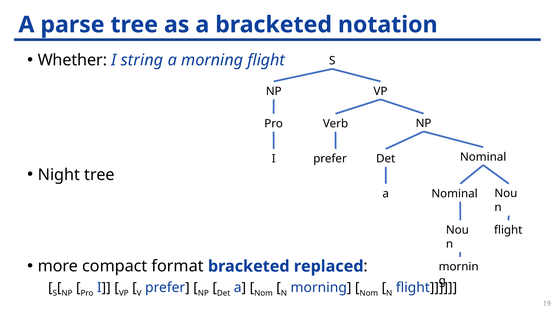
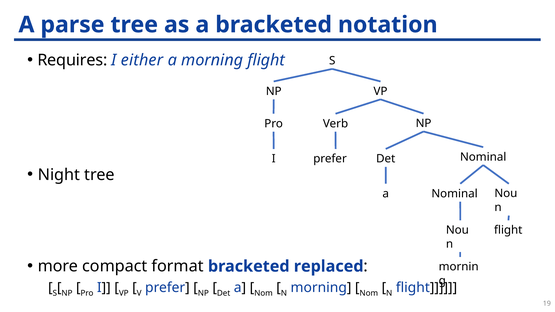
Whether: Whether -> Requires (72, 60)
string: string -> either (142, 60)
